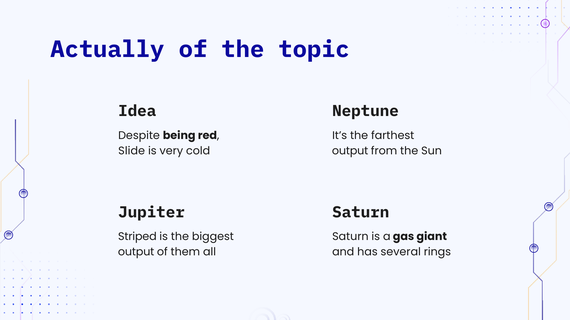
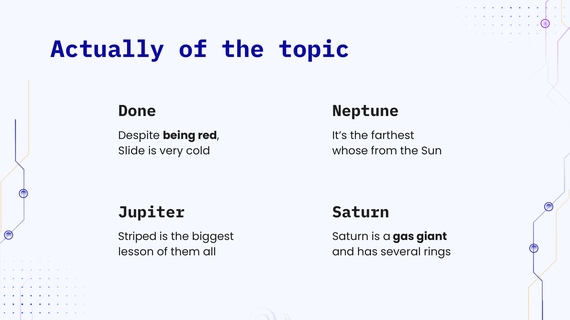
Idea: Idea -> Done (137, 111)
output: output -> whose (350, 151)
output: output -> lesson (136, 252)
